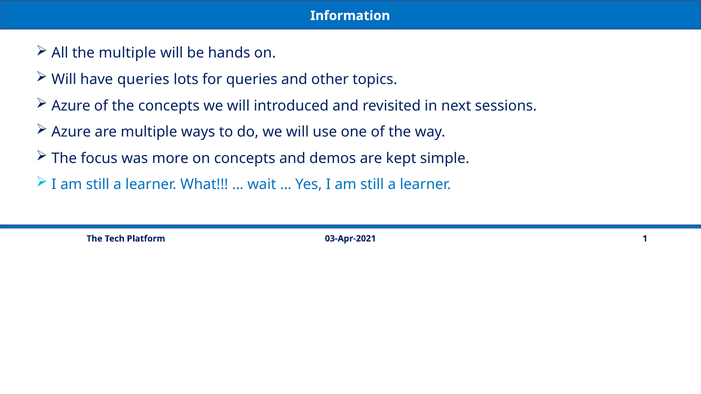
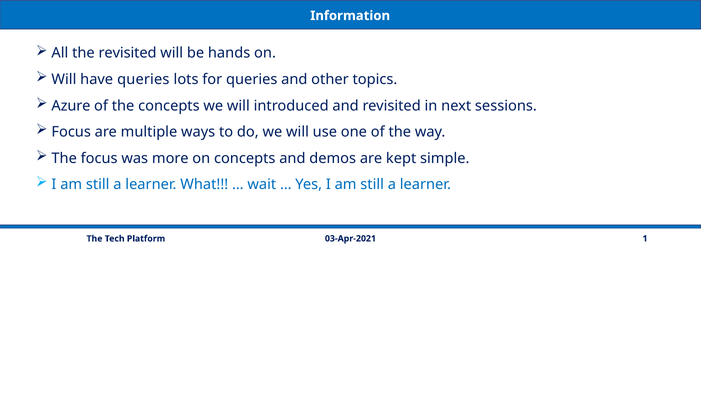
the multiple: multiple -> revisited (128, 53)
Azure: Azure -> Focus (71, 132)
